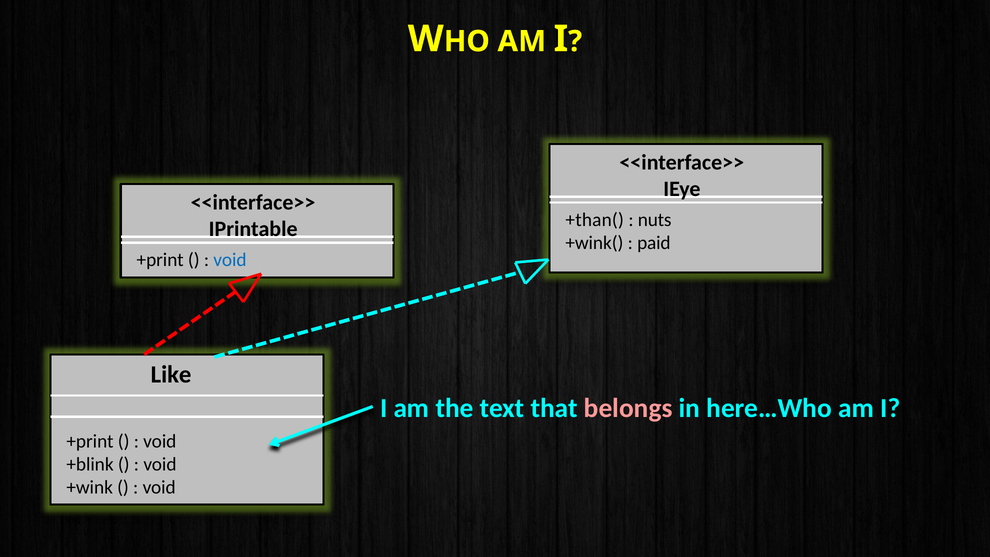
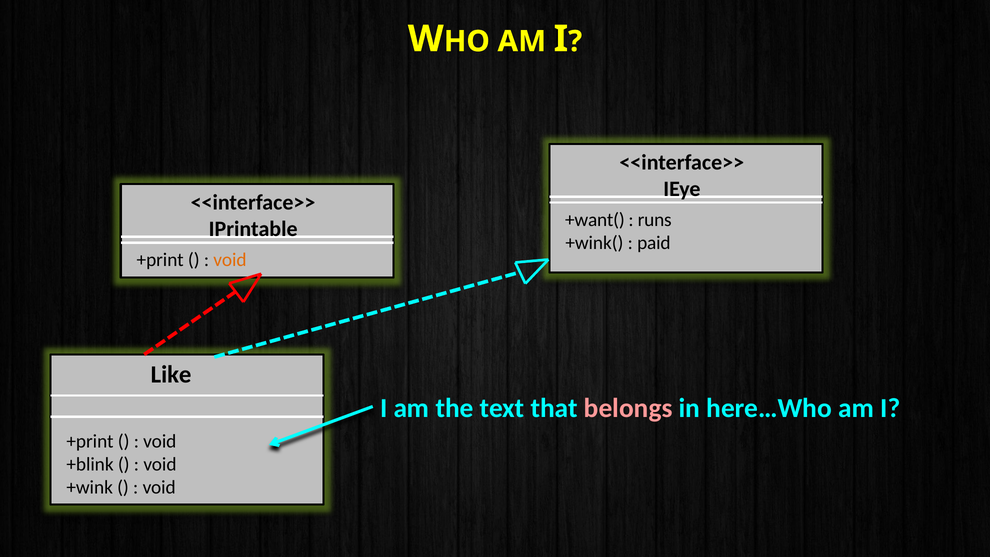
+than(: +than( -> +want( (595, 220)
nuts: nuts -> runs (655, 220)
void colour: blue -> orange (230, 260)
